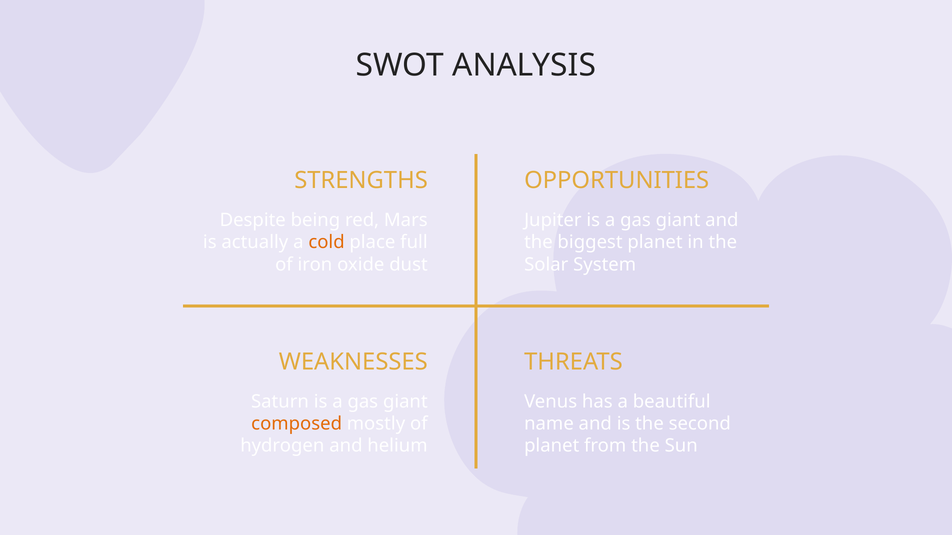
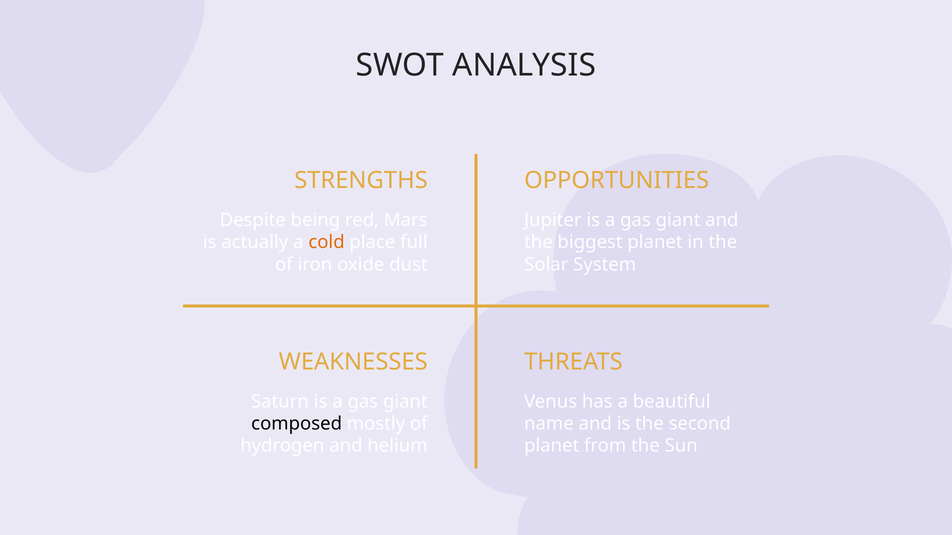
composed colour: orange -> black (297, 424)
